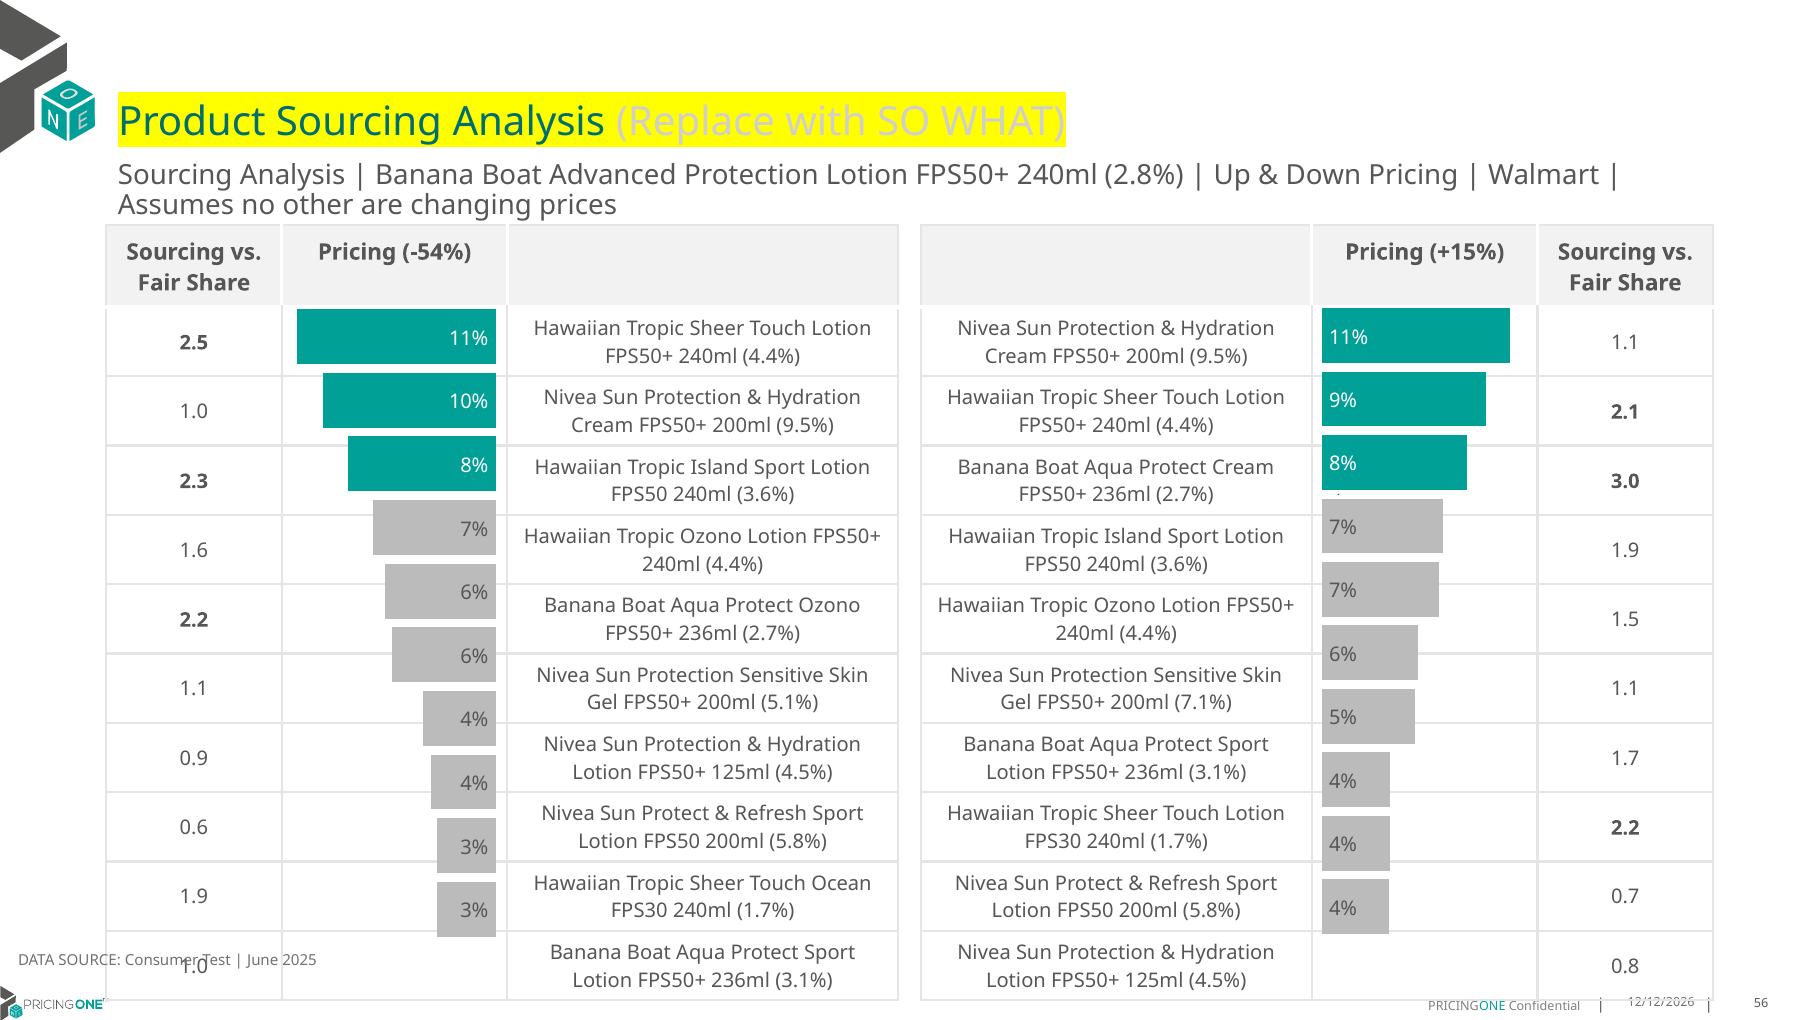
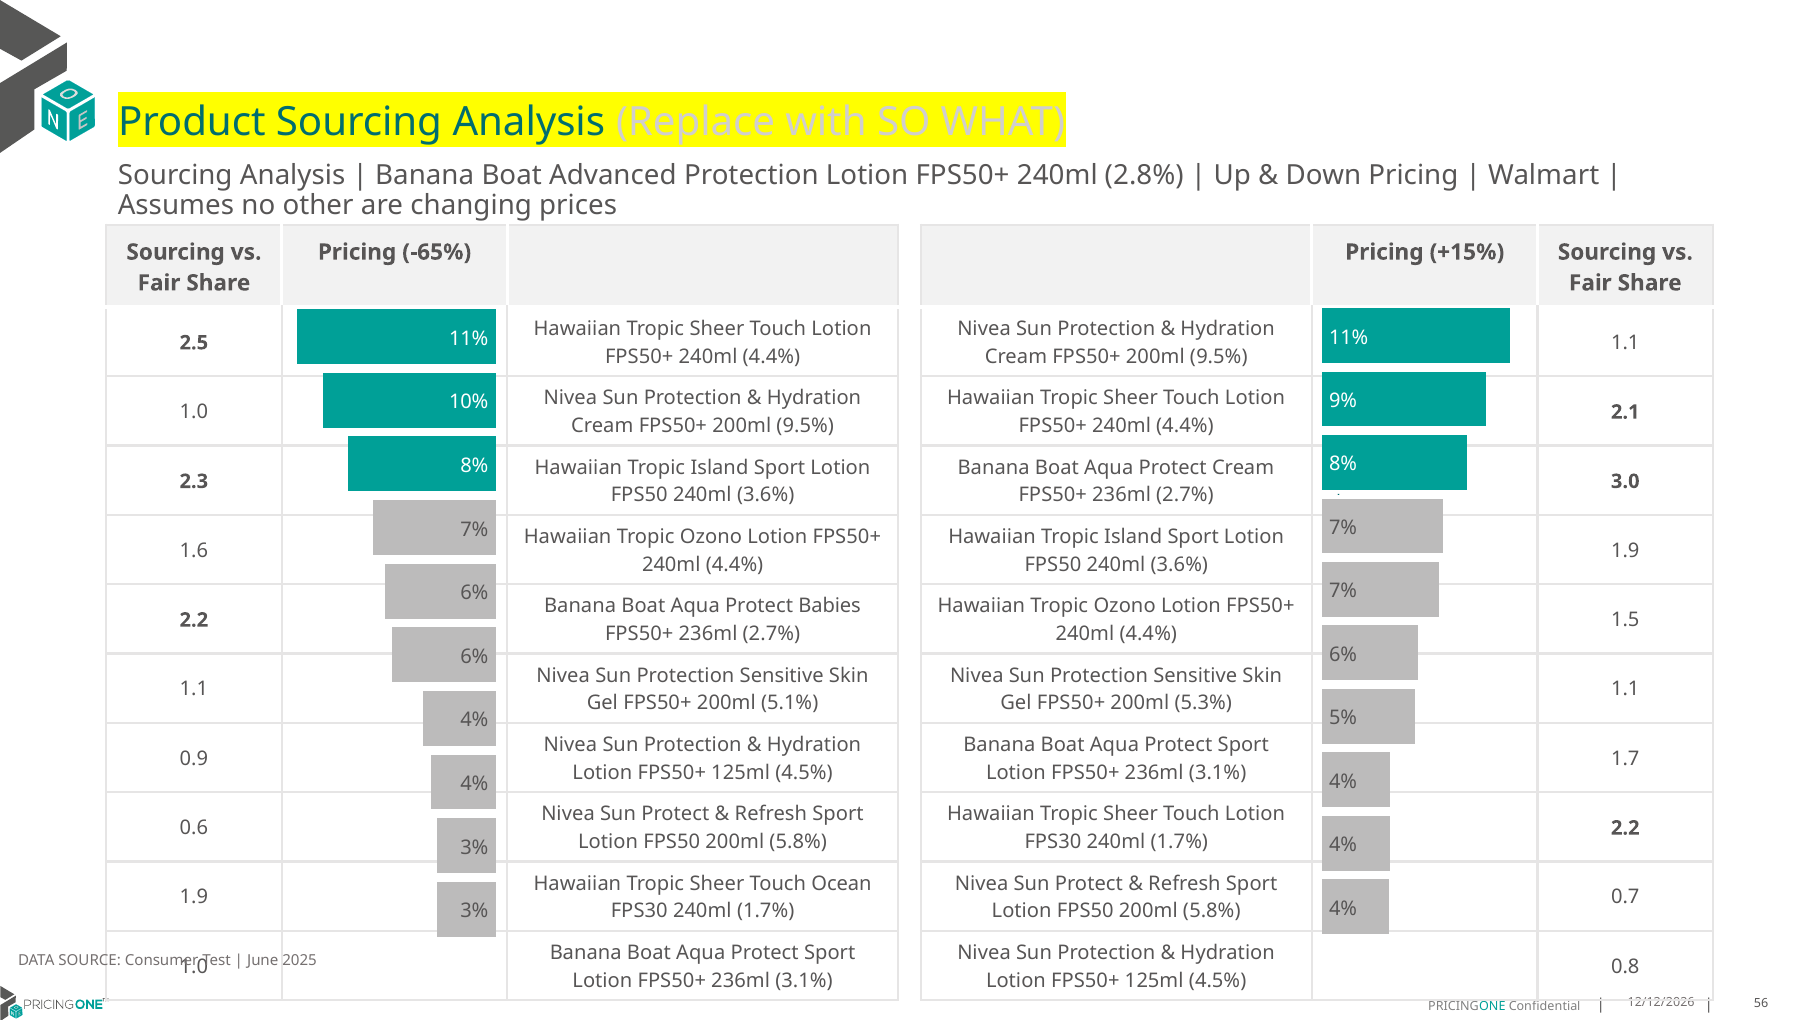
-54%: -54% -> -65% (437, 252)
Protect Ozono: Ozono -> Babies (830, 606)
7.1%: 7.1% -> 5.3% (1203, 703)
